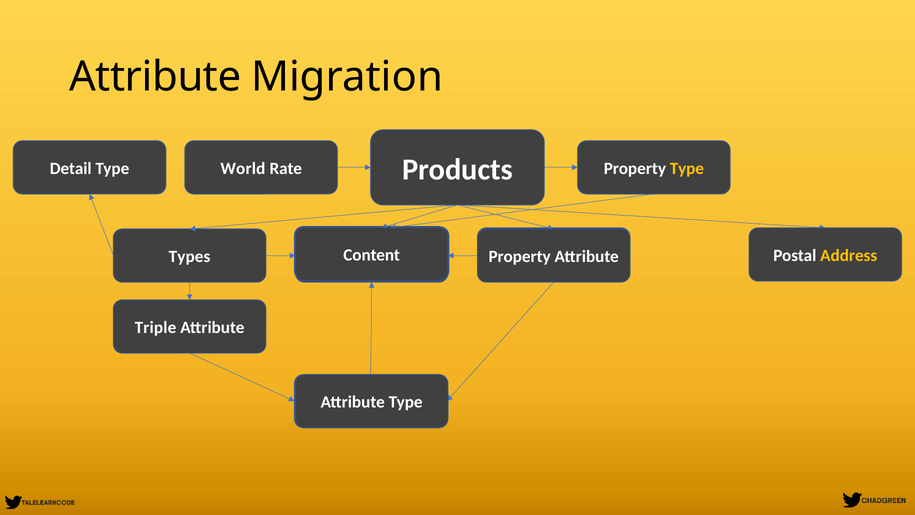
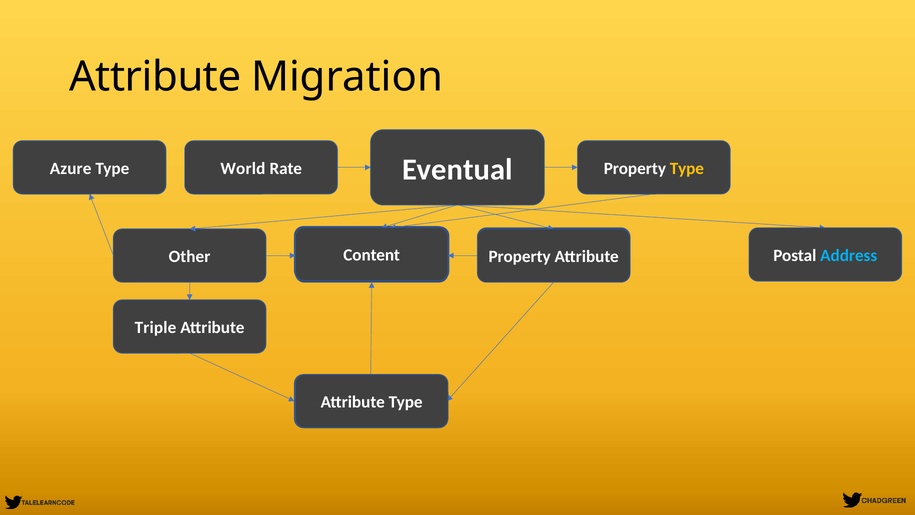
Detail: Detail -> Azure (71, 168)
Products: Products -> Eventual (457, 169)
Address colour: yellow -> light blue (849, 255)
Types: Types -> Other (190, 257)
